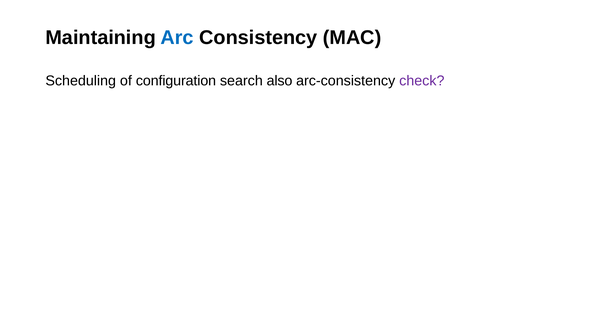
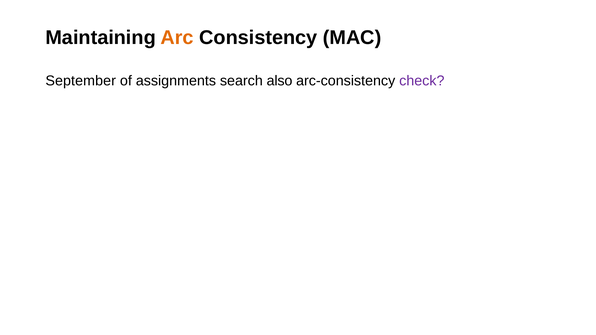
Arc colour: blue -> orange (177, 38)
Scheduling: Scheduling -> September (81, 81)
configuration: configuration -> assignments (176, 81)
